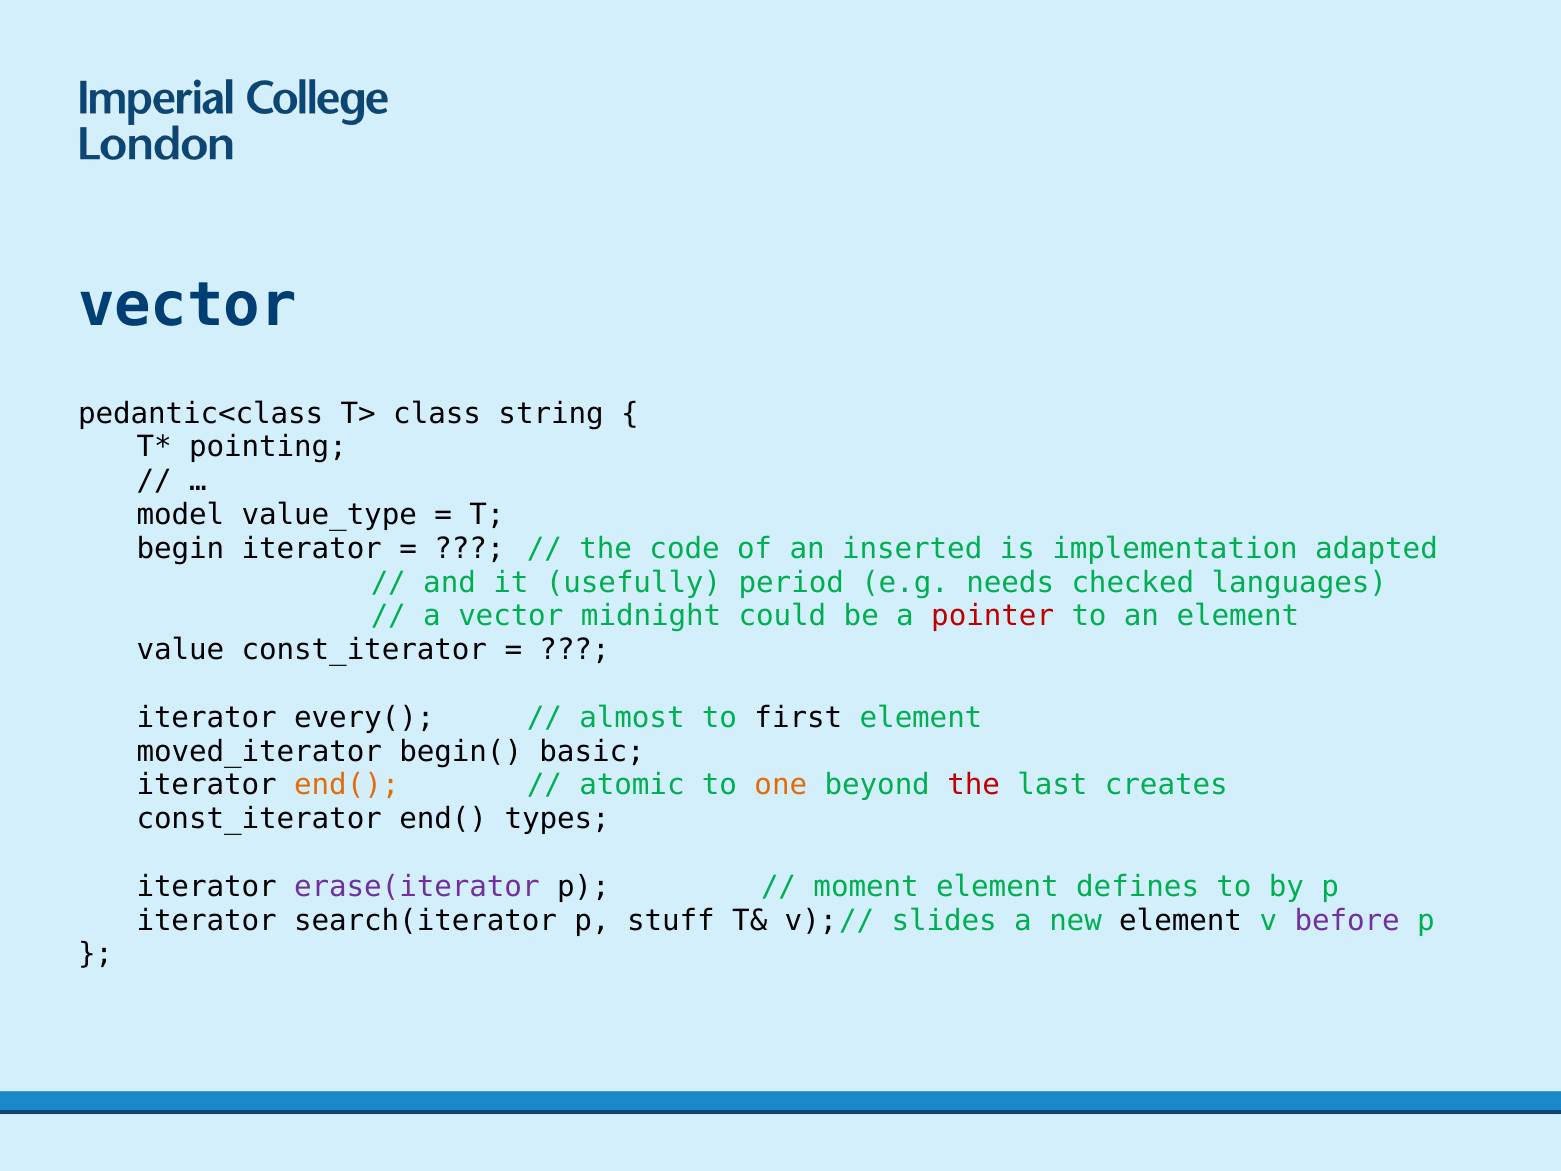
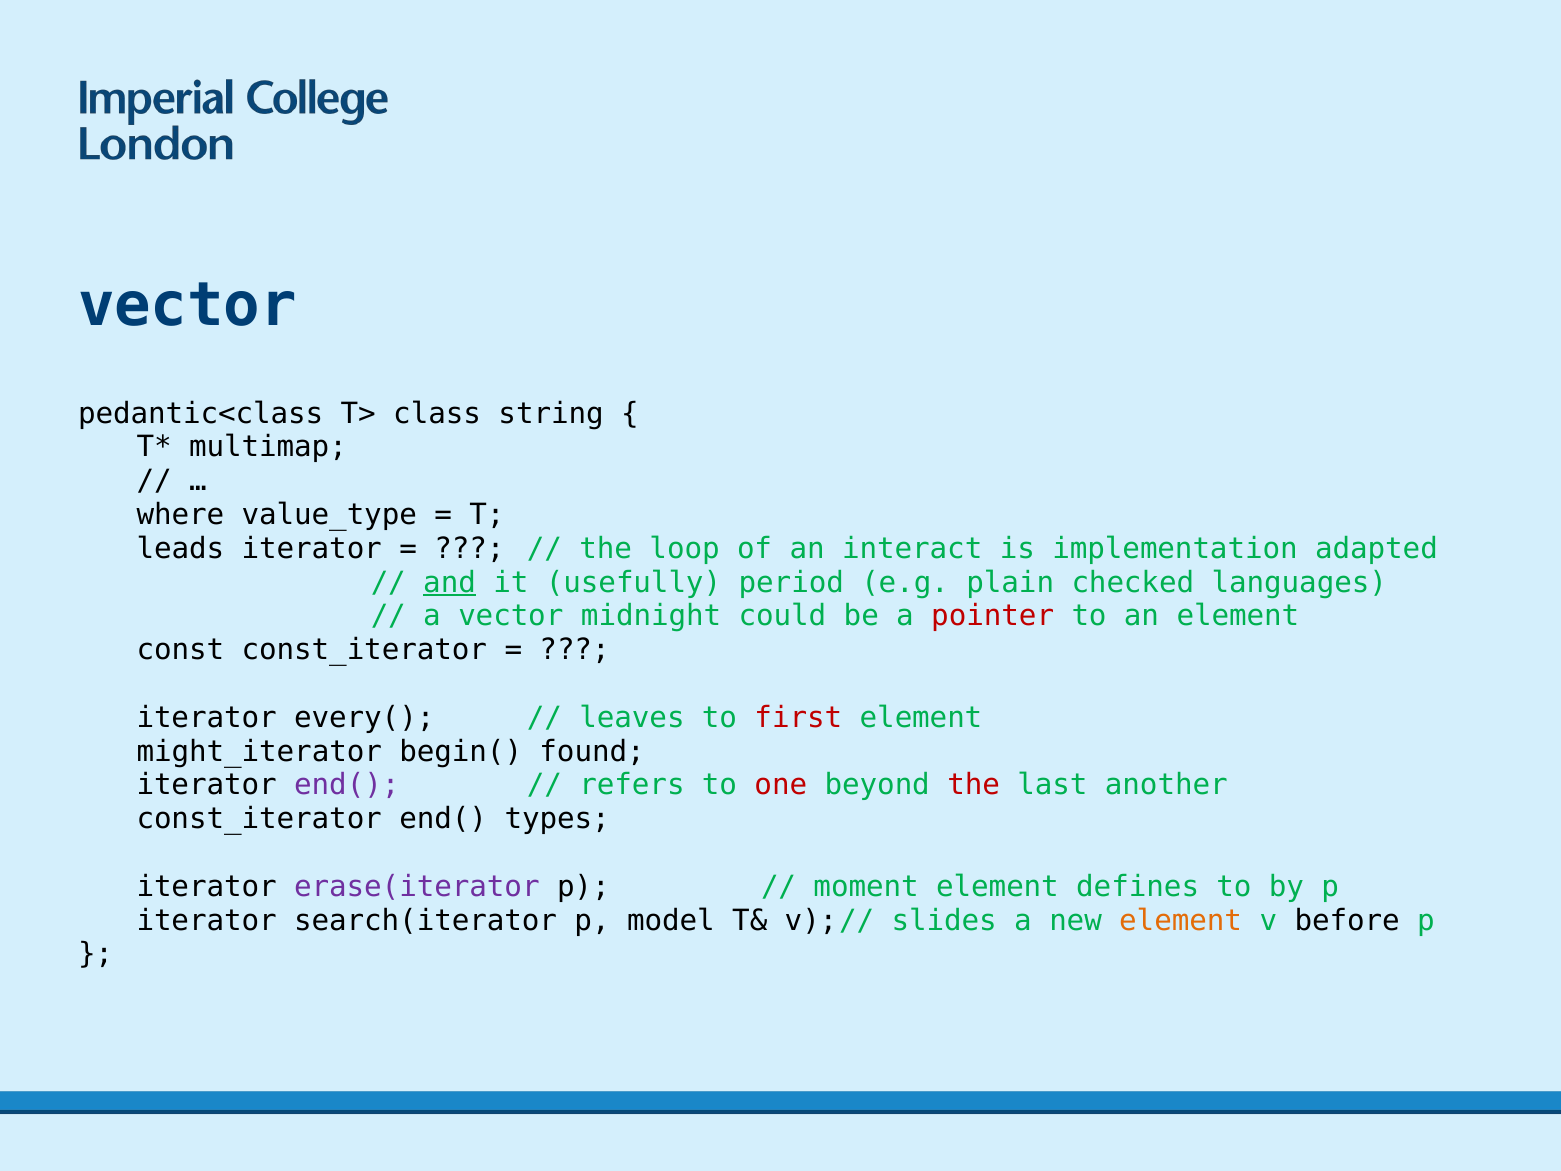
pointing: pointing -> multimap (268, 447)
model: model -> where (180, 515)
begin: begin -> leads (180, 548)
code: code -> loop (685, 548)
inserted: inserted -> interact (912, 548)
and underline: none -> present (450, 582)
needs: needs -> plain (1010, 582)
value: value -> const (180, 650)
almost: almost -> leaves (632, 718)
first colour: black -> red (798, 718)
moved_iterator: moved_iterator -> might_iterator (259, 751)
basic: basic -> found (592, 751)
end( colour: orange -> purple (347, 785)
atomic: atomic -> refers (632, 785)
one colour: orange -> red (781, 785)
creates: creates -> another (1166, 785)
stuff: stuff -> model (671, 920)
element colour: black -> orange (1181, 920)
before colour: purple -> black (1347, 920)
